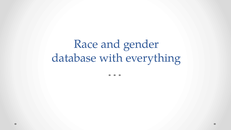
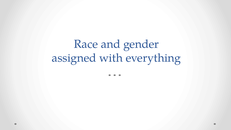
database: database -> assigned (74, 58)
